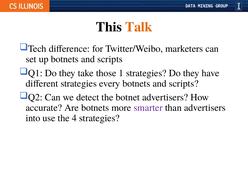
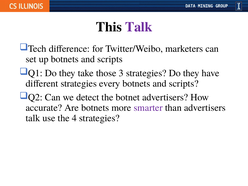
Talk colour: orange -> purple (139, 27)
1: 1 -> 3 (121, 73)
into: into -> talk (33, 118)
